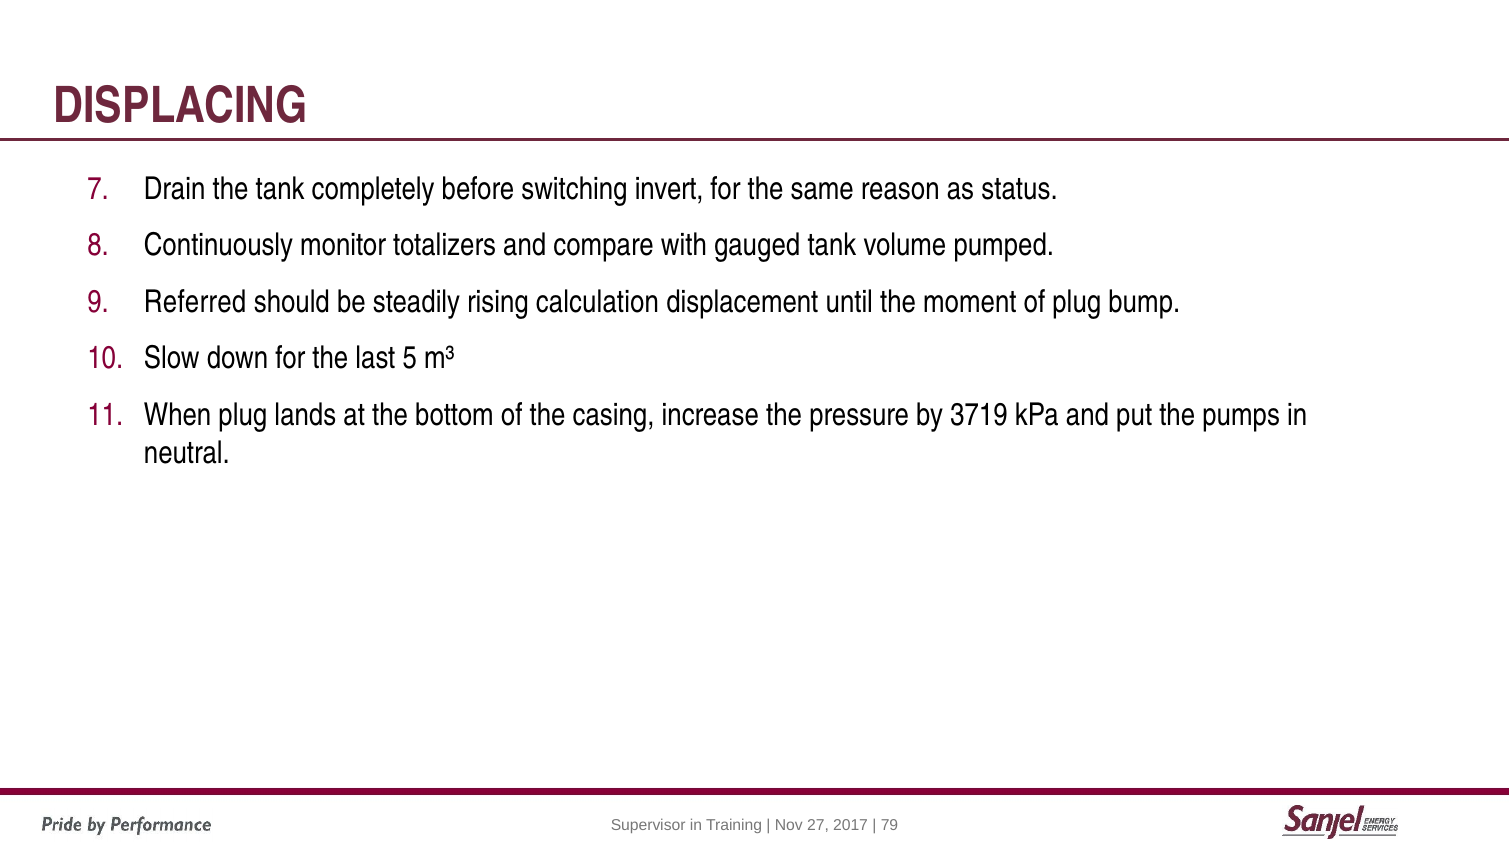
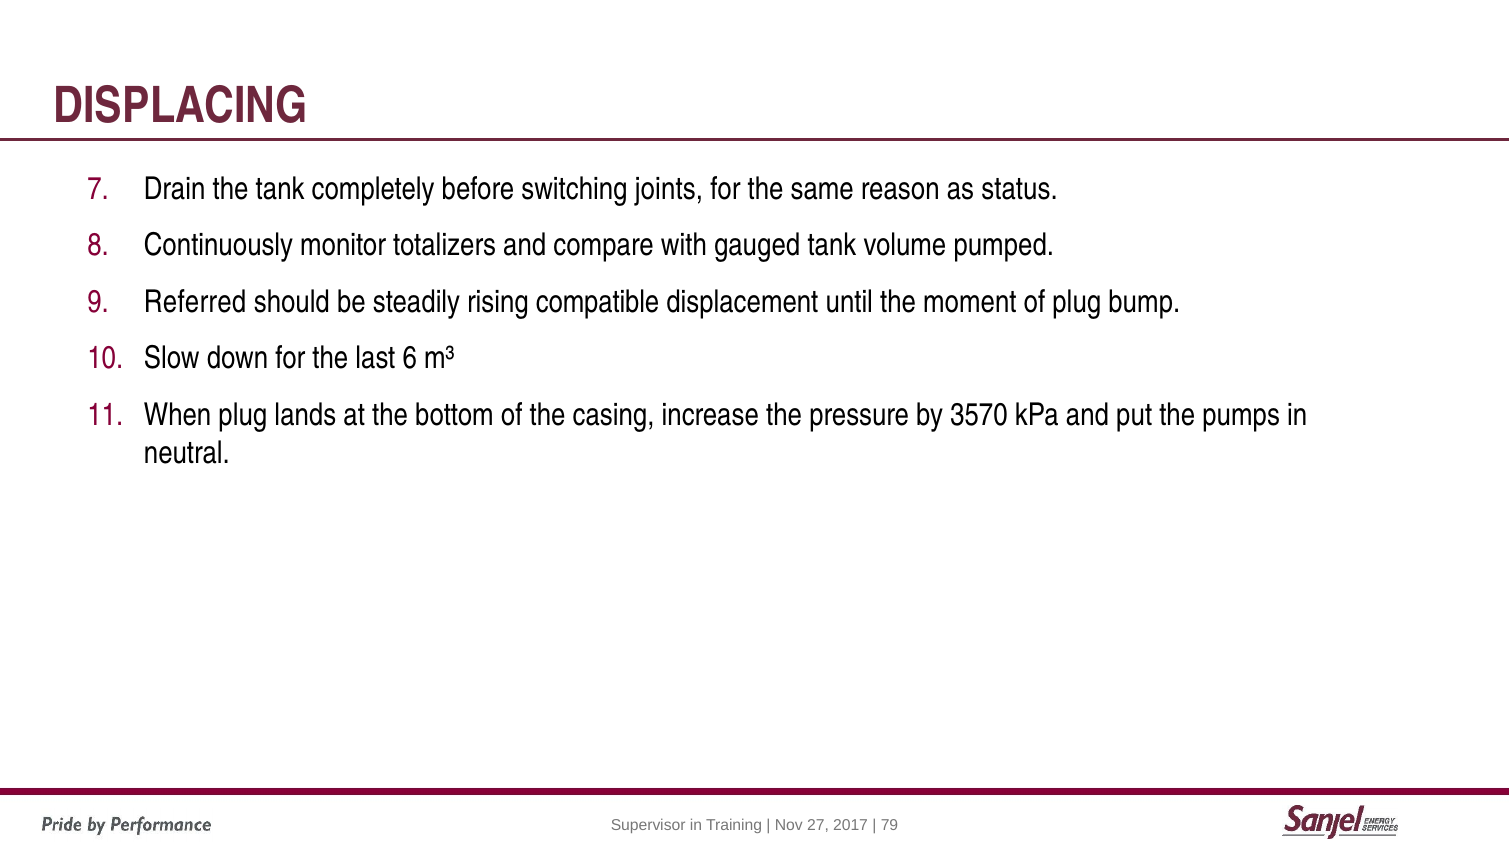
invert: invert -> joints (669, 189)
calculation: calculation -> compatible (598, 302)
5: 5 -> 6 (410, 359)
3719: 3719 -> 3570 (979, 415)
